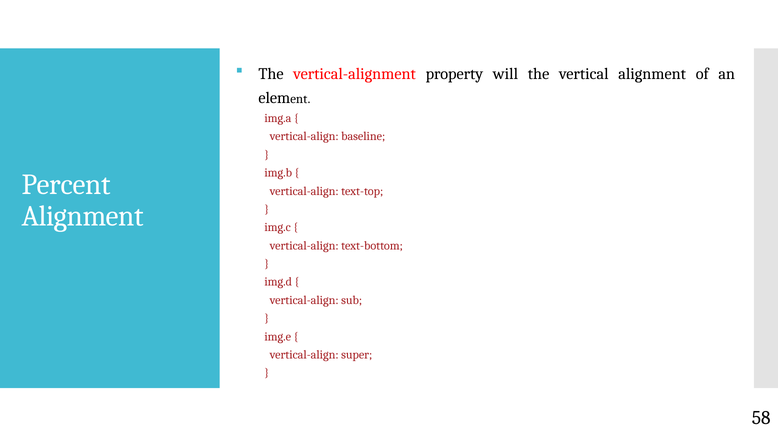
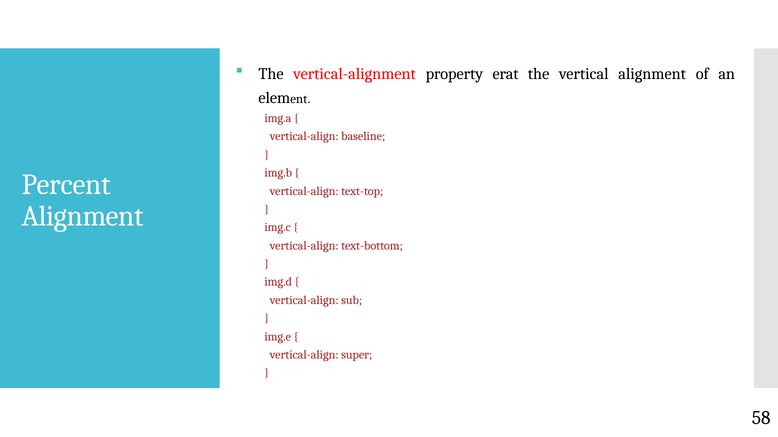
will: will -> erat (506, 74)
